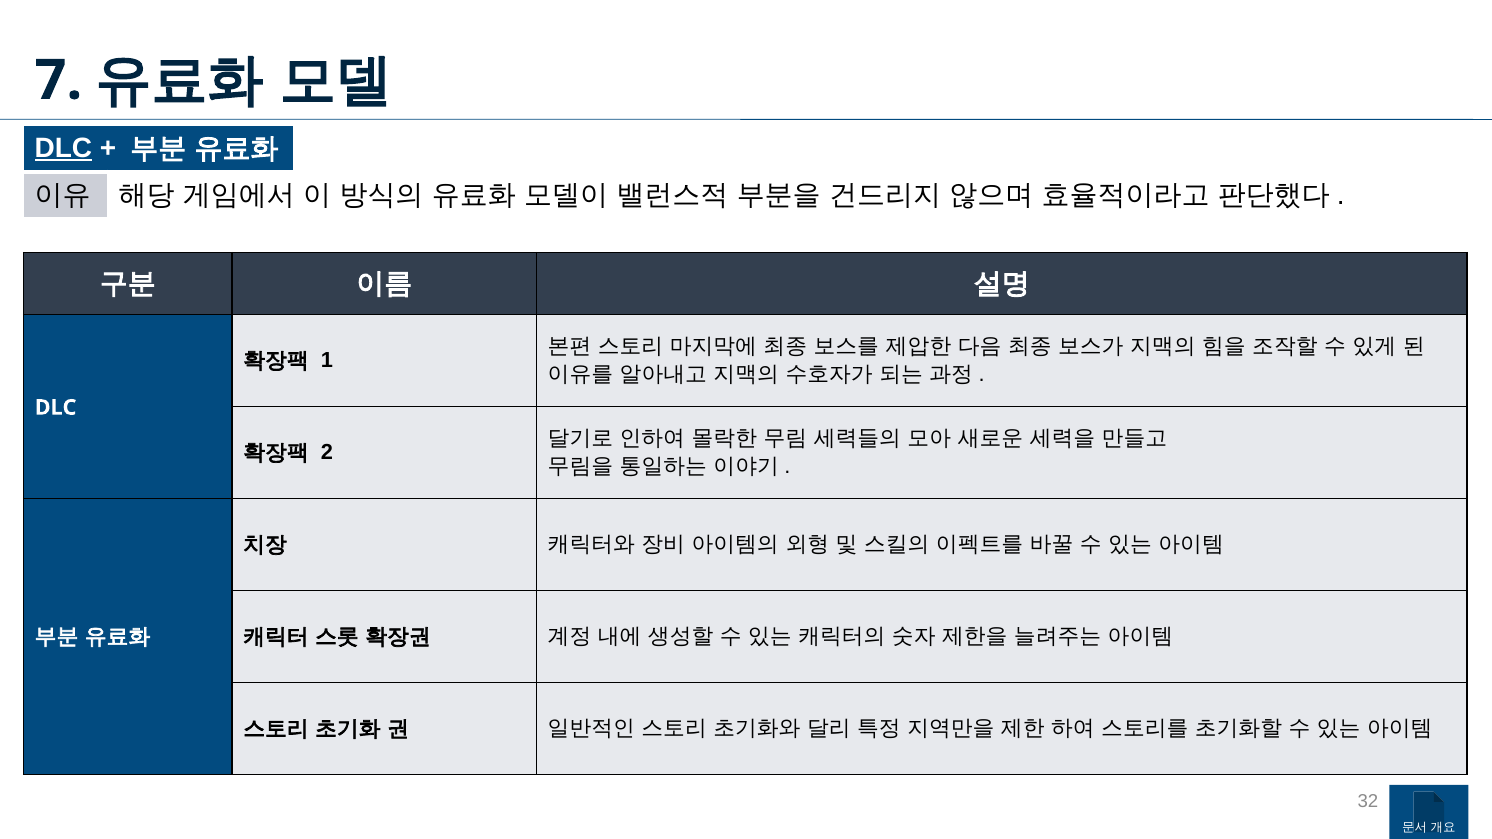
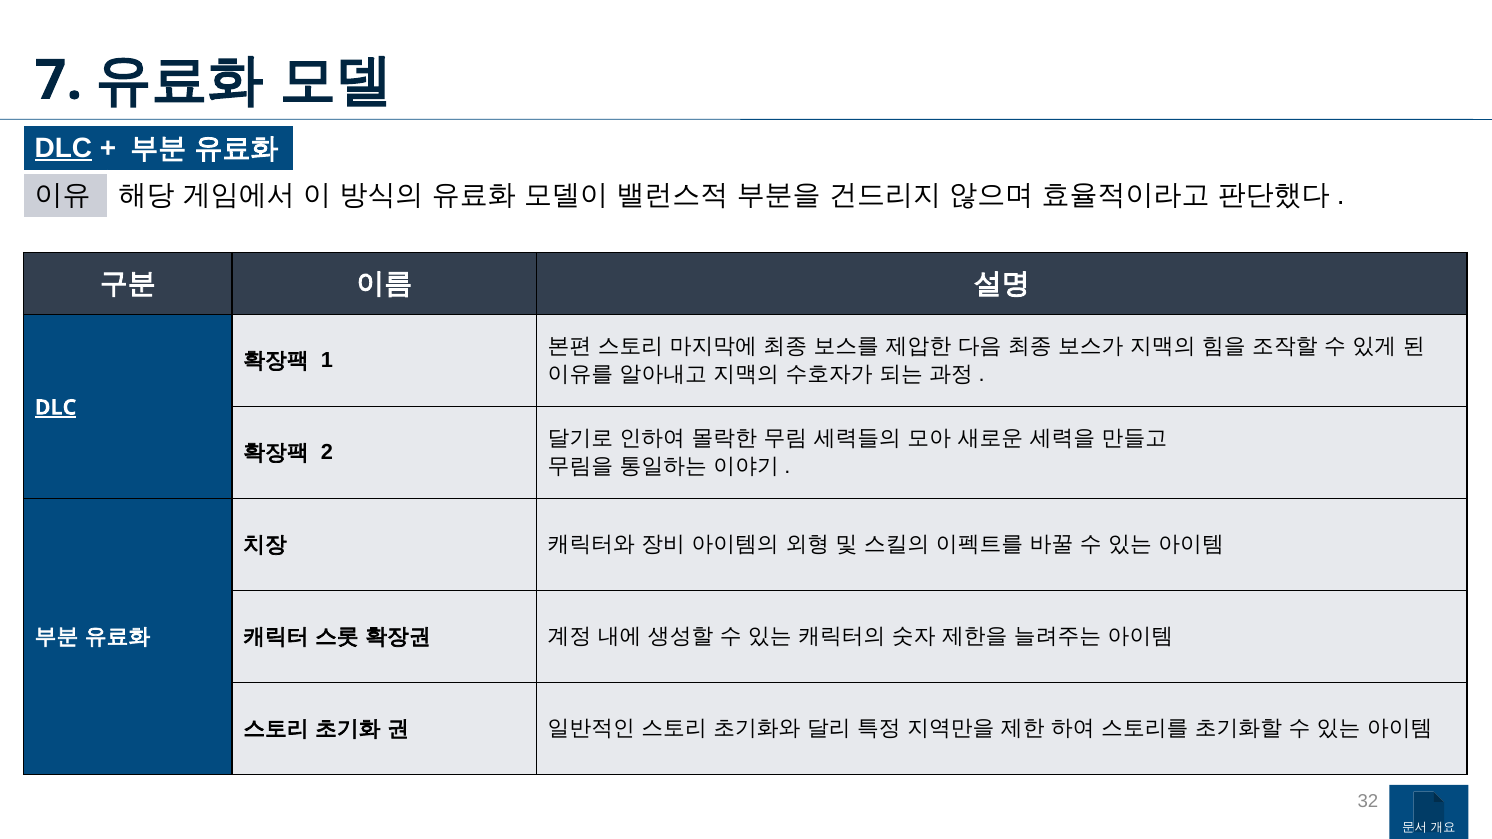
DLC underline: none -> present (56, 408)
